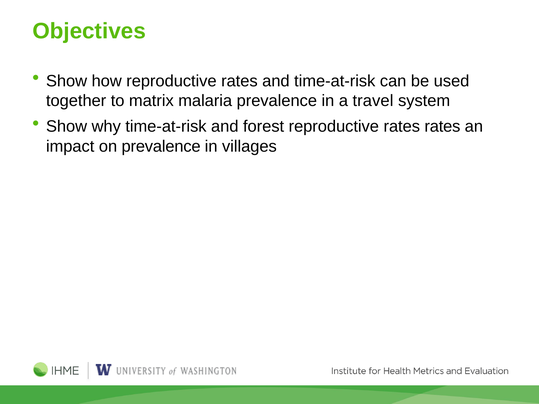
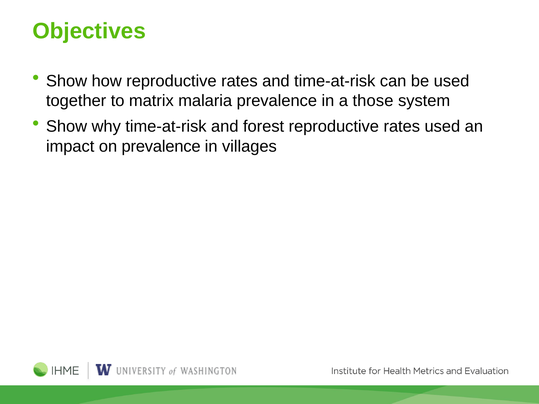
travel: travel -> those (373, 101)
rates rates: rates -> used (442, 127)
